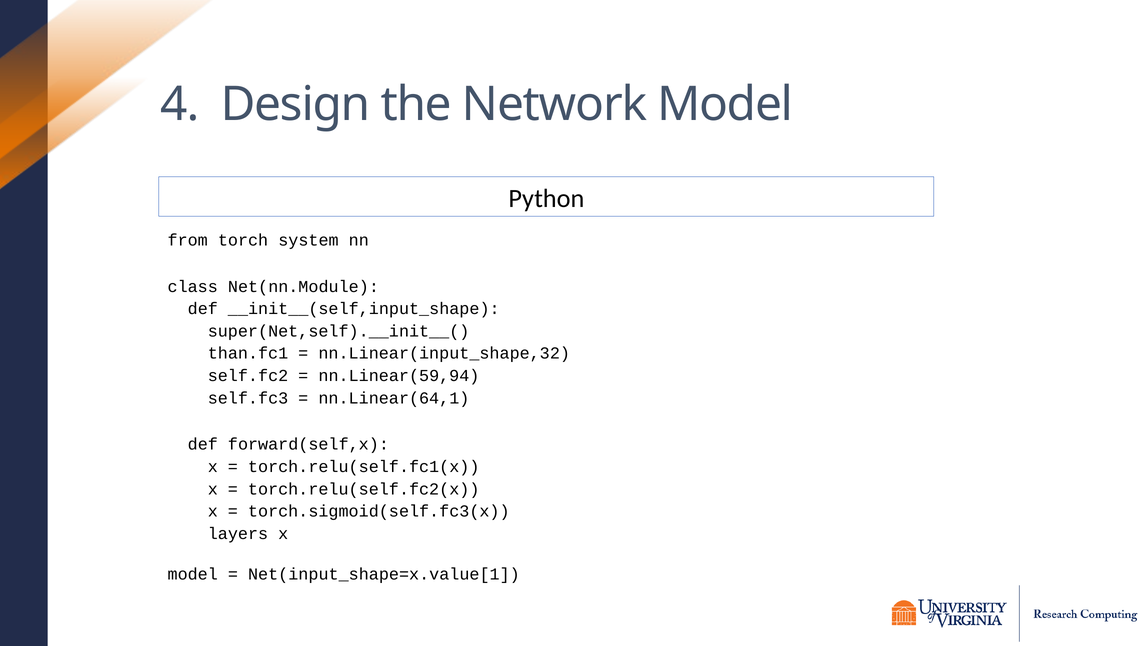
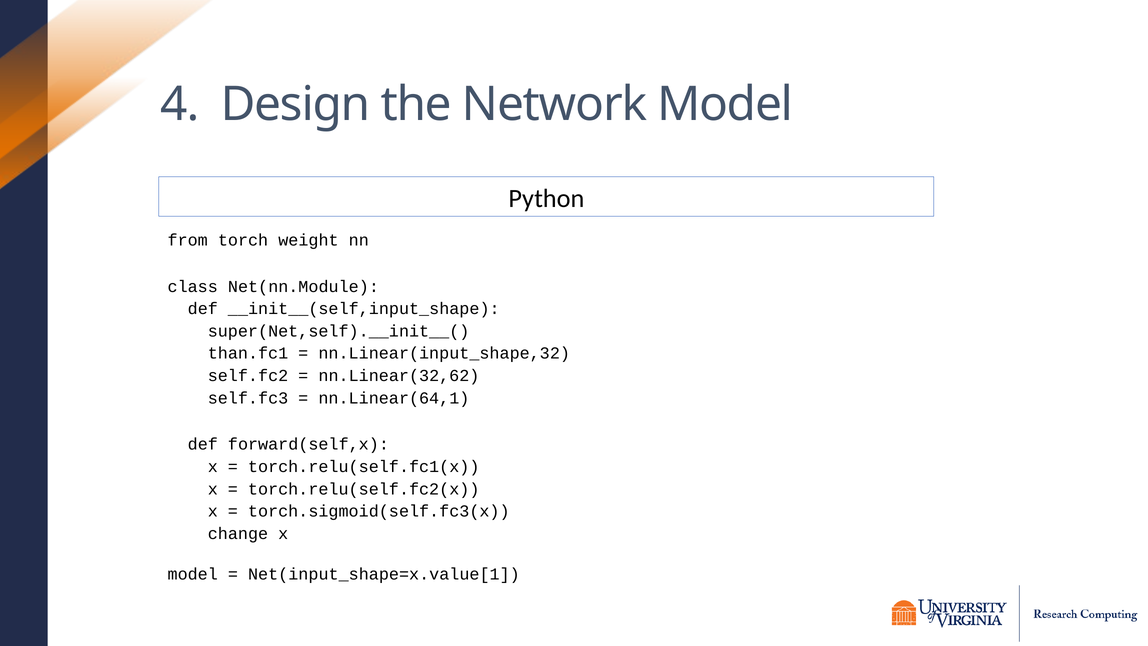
system: system -> weight (308, 240)
nn.Linear(59,94: nn.Linear(59,94 -> nn.Linear(32,62 (399, 376)
layers: layers -> change (238, 534)
